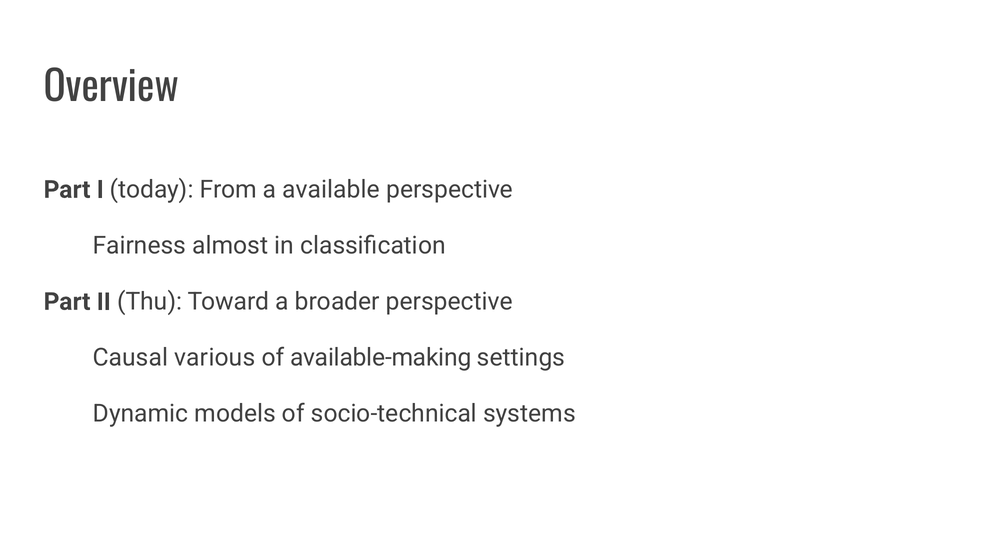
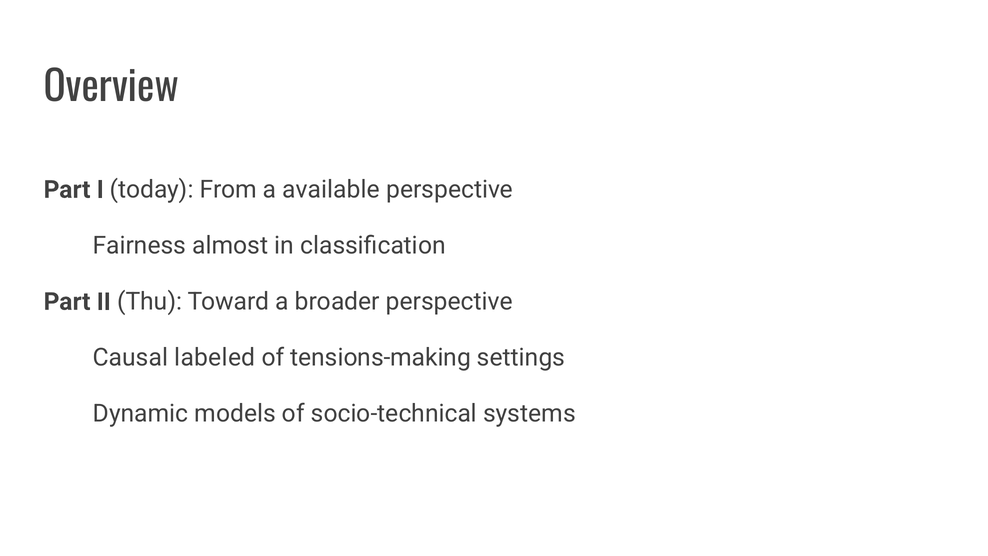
various: various -> labeled (215, 358)
available-making: available-making -> tensions-making (381, 358)
